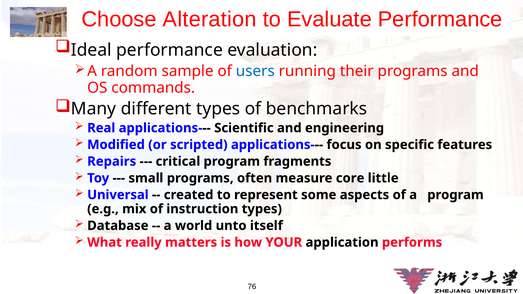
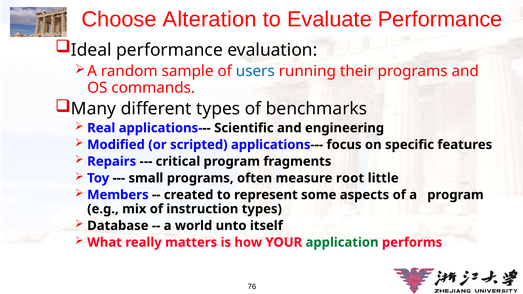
core: core -> root (350, 178)
Universal: Universal -> Members (118, 195)
application colour: black -> green (342, 243)
